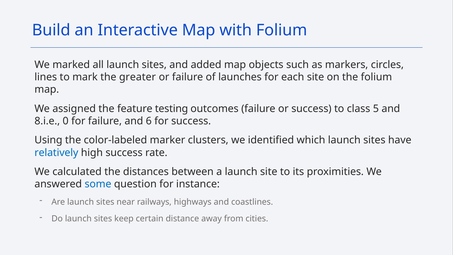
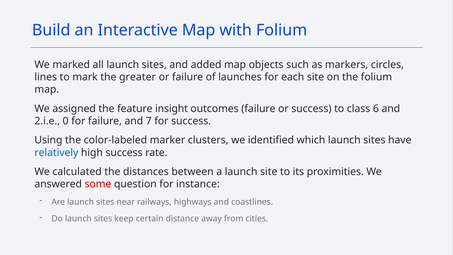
testing: testing -> insight (172, 109)
5: 5 -> 6 (376, 109)
8.i.e: 8.i.e -> 2.i.e (47, 121)
6: 6 -> 7 (149, 121)
some colour: blue -> red (98, 184)
